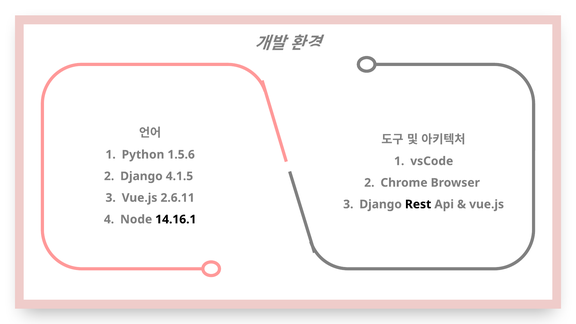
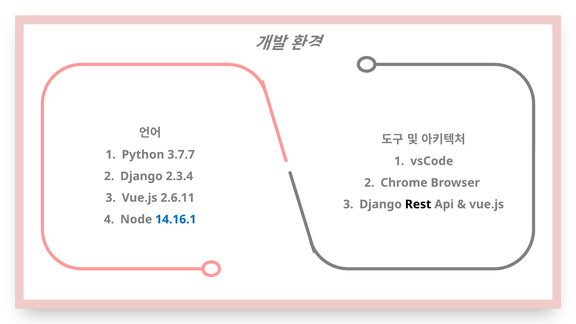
1.5.6: 1.5.6 -> 3.7.7 (181, 155)
4.1.5: 4.1.5 -> 2.3.4 (179, 176)
14.16.1 colour: black -> blue (176, 219)
